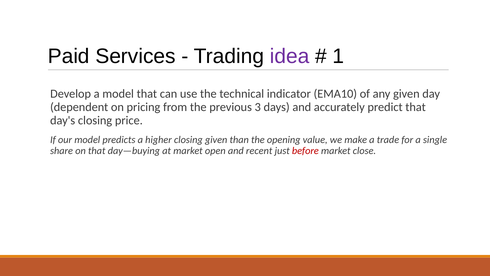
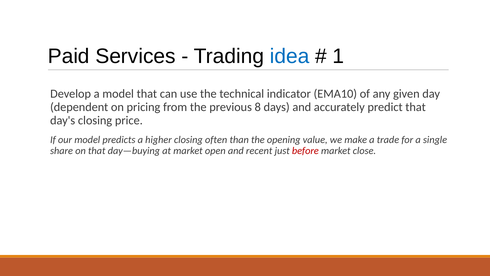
idea colour: purple -> blue (290, 56)
3: 3 -> 8 (258, 107)
closing given: given -> often (216, 140)
